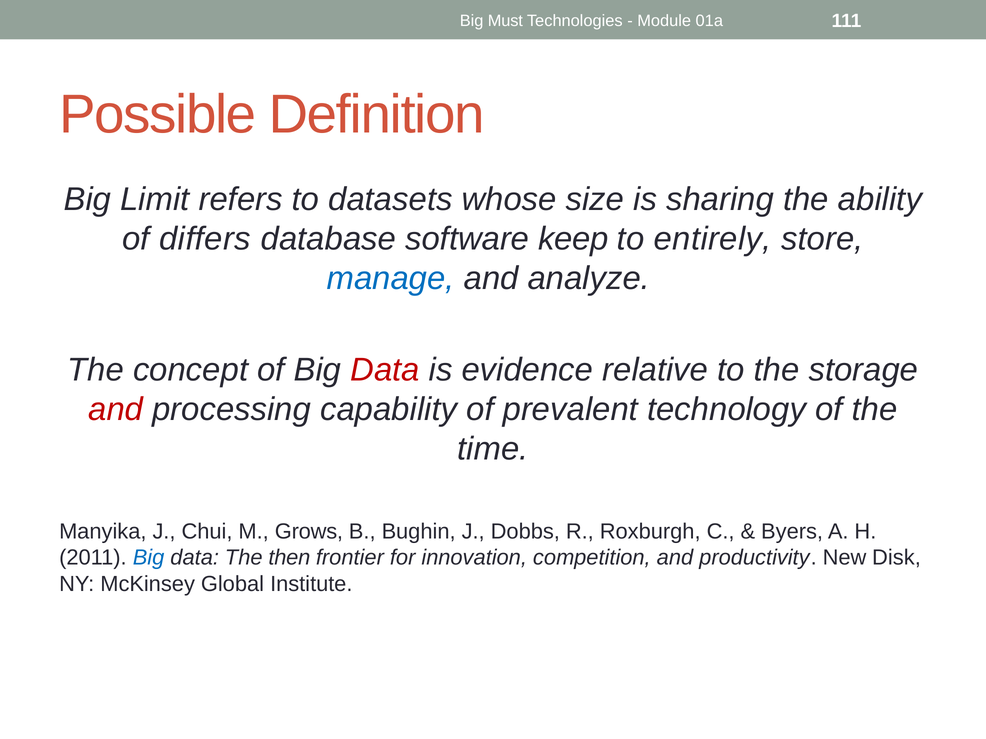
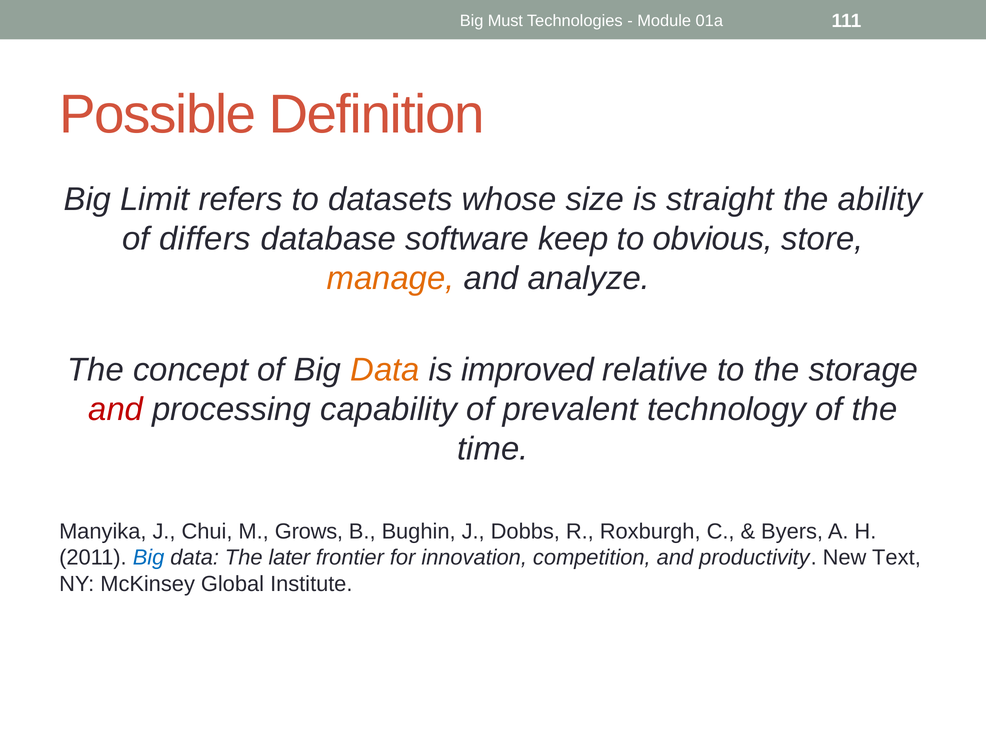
sharing: sharing -> straight (720, 200)
entirely: entirely -> obvious (713, 239)
manage colour: blue -> orange (391, 278)
Data colour: red -> orange (385, 370)
evidence: evidence -> improved (528, 370)
then: then -> later (289, 558)
Disk: Disk -> Text (896, 558)
